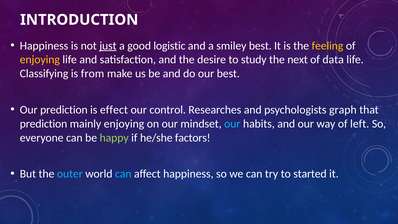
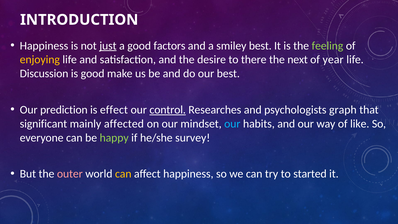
logistic: logistic -> factors (169, 46)
feeling colour: yellow -> light green (327, 46)
study: study -> there (254, 60)
data: data -> year (333, 60)
Classifying: Classifying -> Discussion (44, 74)
is from: from -> good (93, 74)
control underline: none -> present (168, 110)
prediction: prediction -> significant (43, 124)
mainly enjoying: enjoying -> affected (124, 124)
left: left -> like (360, 124)
factors: factors -> survey (193, 138)
outer colour: light blue -> pink (70, 174)
can colour: light blue -> yellow (123, 174)
